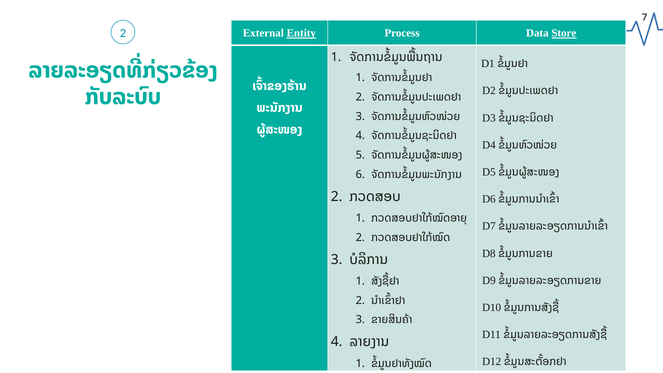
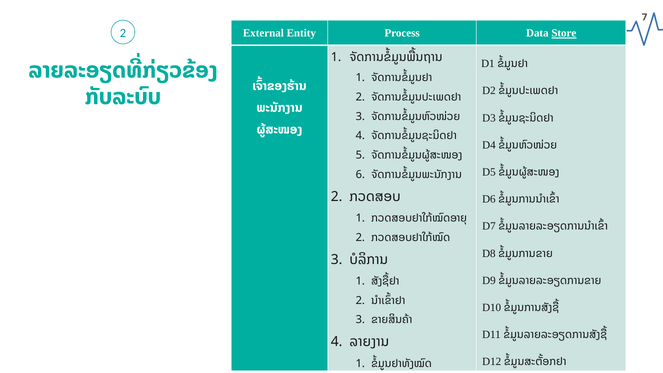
Entity underline: present -> none (301, 33)
